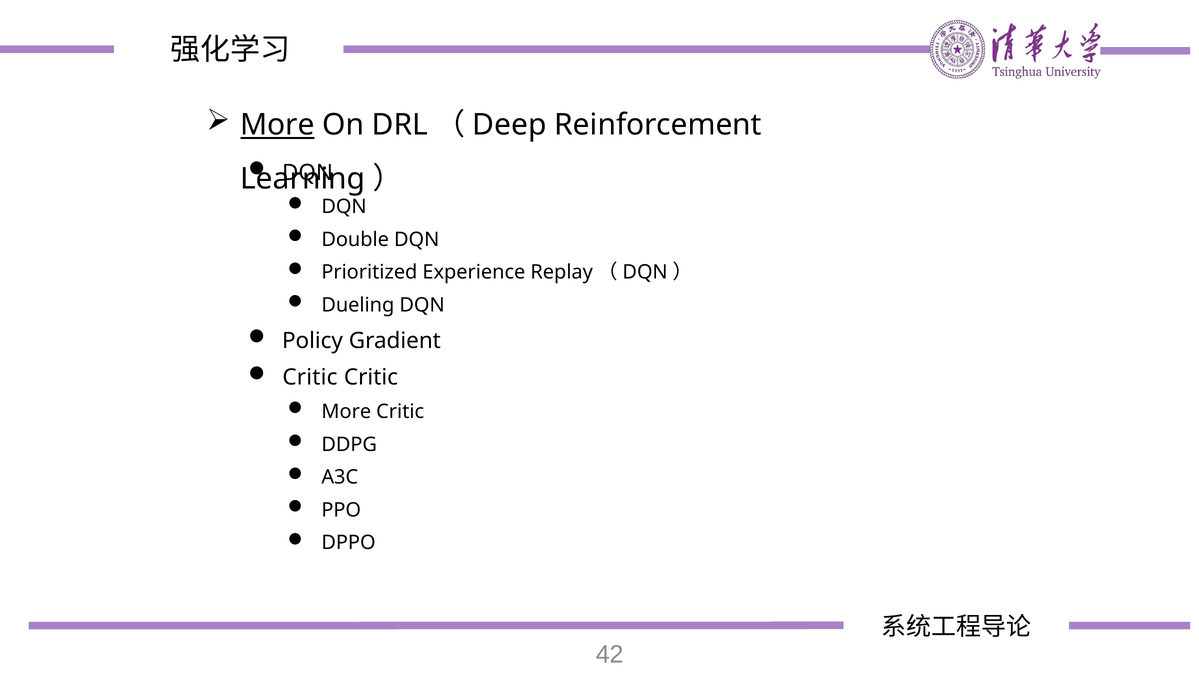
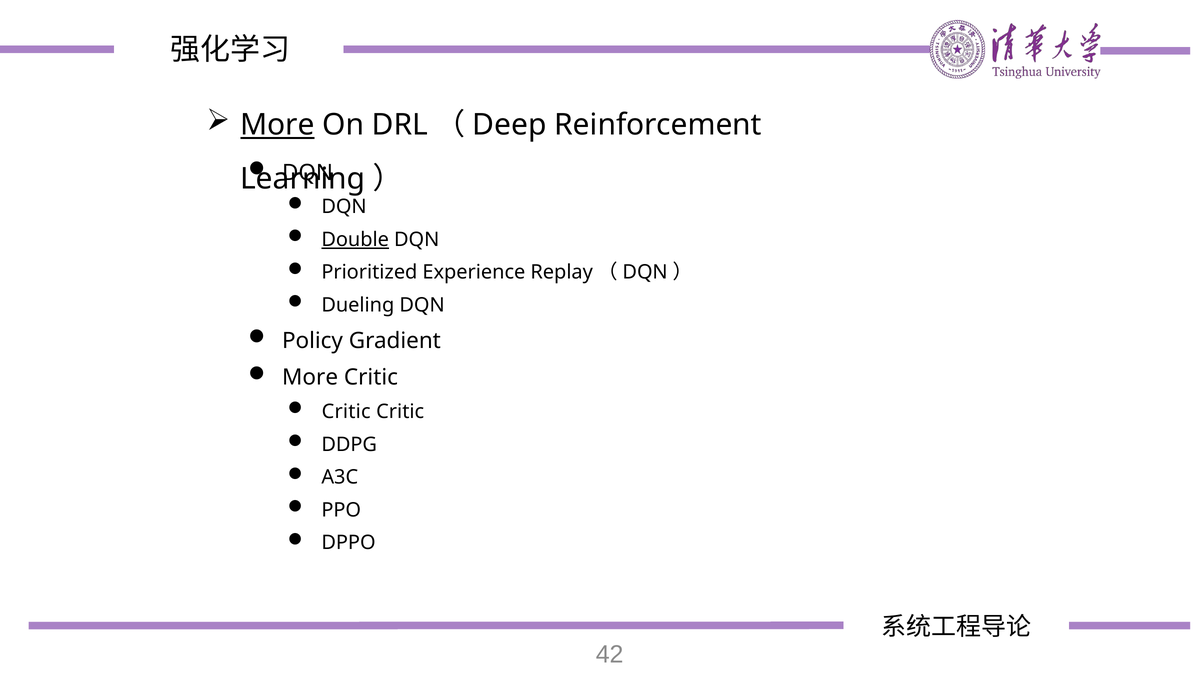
Double underline: none -> present (355, 239)
Critic: Critic -> More (310, 377)
More: More -> Critic (346, 411)
